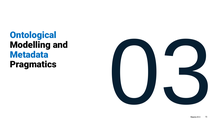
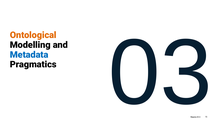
Ontological colour: blue -> orange (33, 35)
